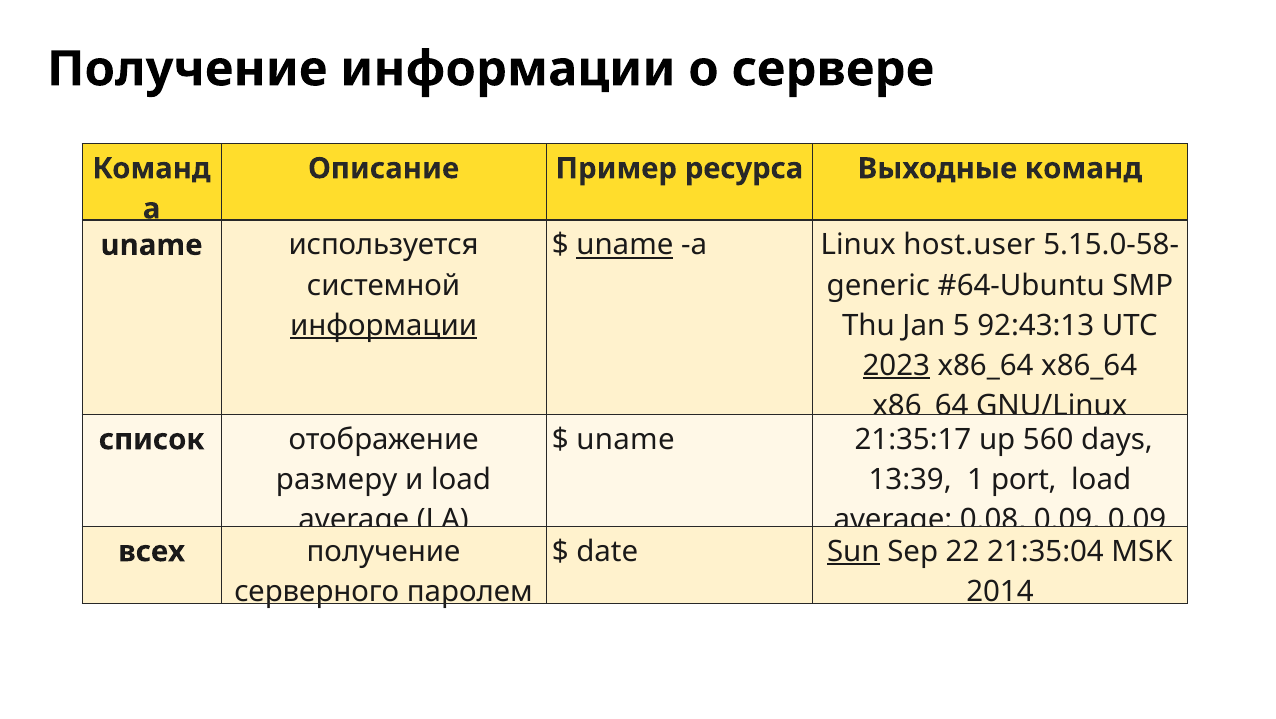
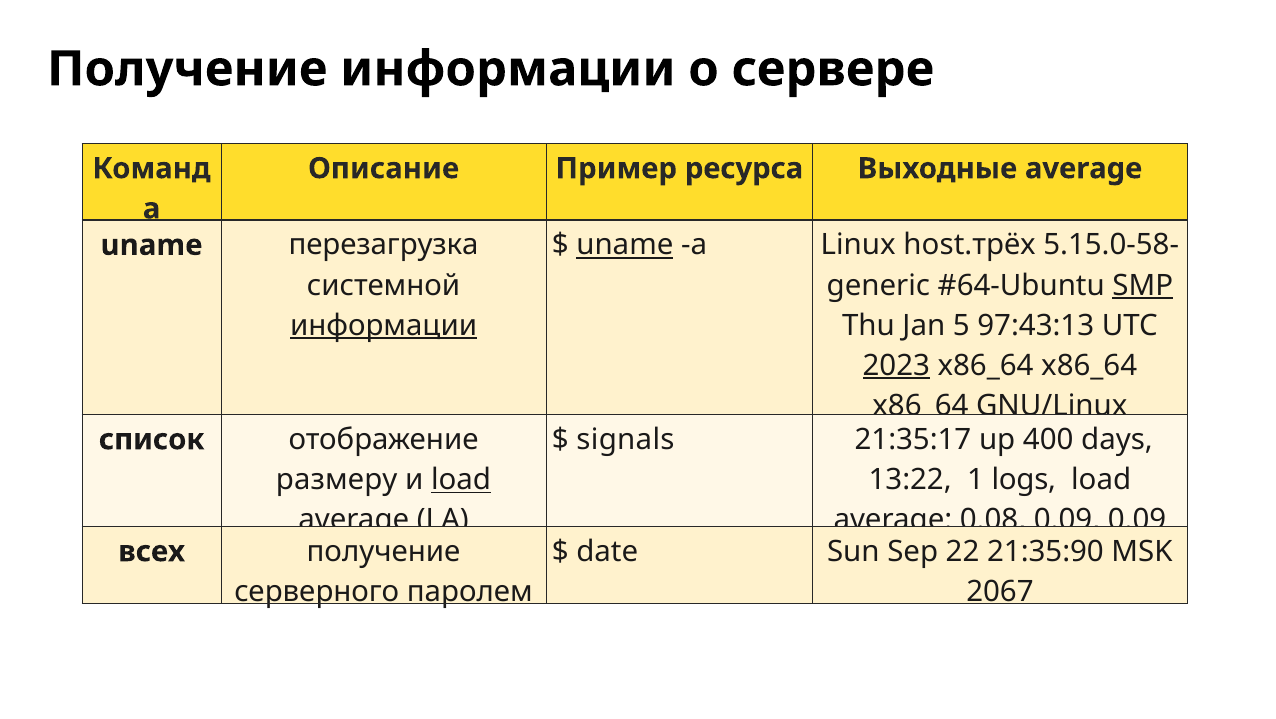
Выходные команд: команд -> average (1084, 169)
host.user: host.user -> host.трёх (969, 245)
используется: используется -> перезагрузка (384, 245)
SMP underline: none -> present (1143, 285)
92:43:13: 92:43:13 -> 97:43:13 (1036, 326)
uname: uname -> signals (626, 440)
560: 560 -> 400 (1048, 440)
load underline: none -> present (461, 480)
13:39: 13:39 -> 13:22 (910, 480)
port: port -> logs (1024, 480)
Sun underline: present -> none (853, 552)
21:35:04: 21:35:04 -> 21:35:90 (1045, 552)
2014: 2014 -> 2067 (1000, 592)
